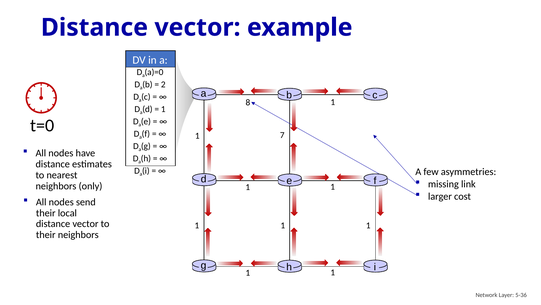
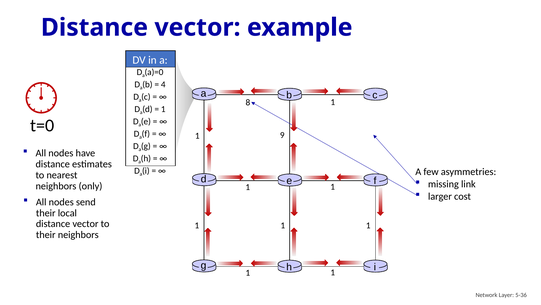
2: 2 -> 4 (163, 84)
7: 7 -> 9 (282, 135)
